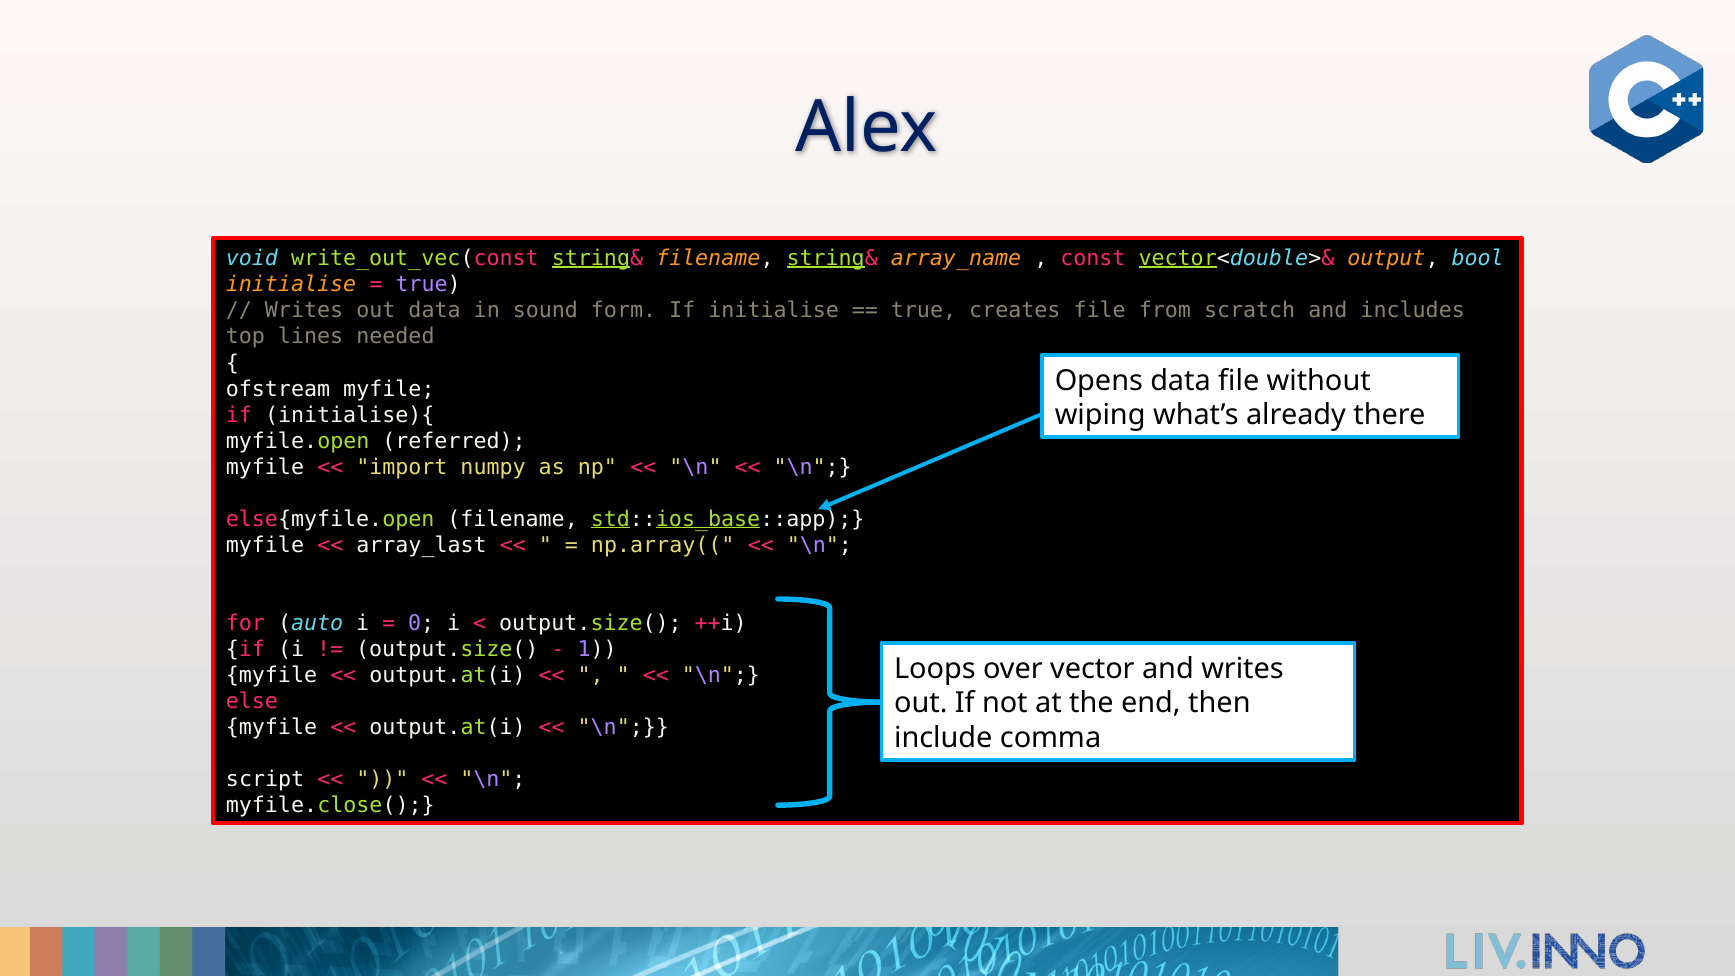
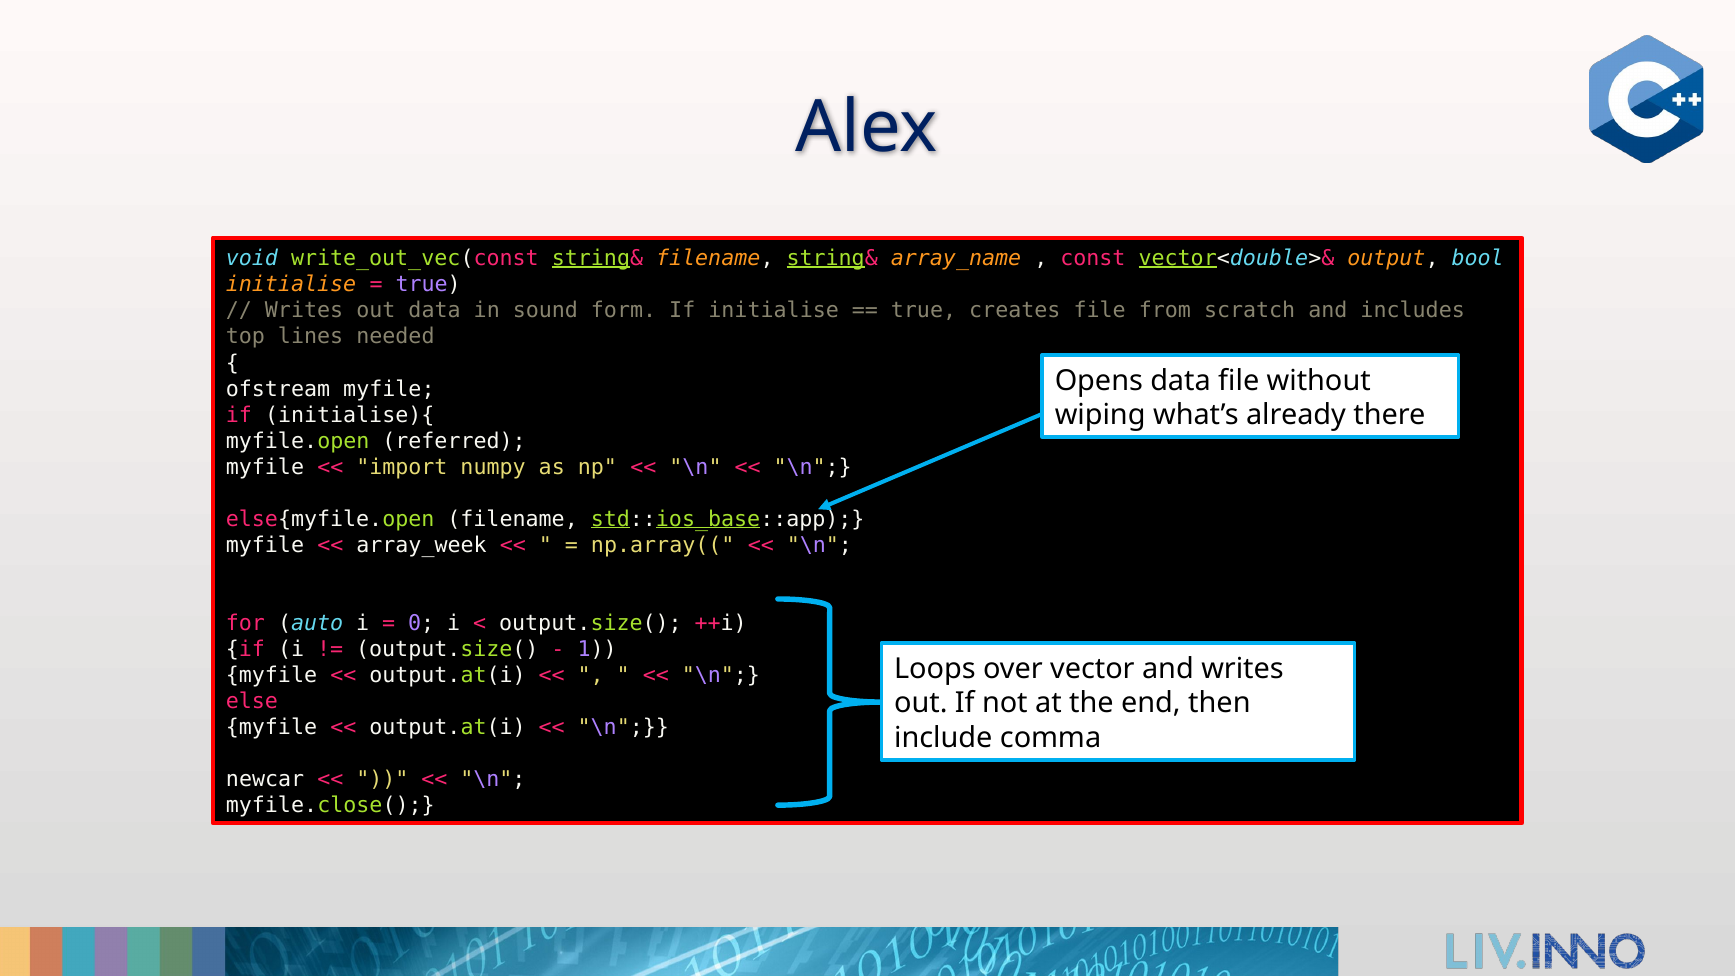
array_last: array_last -> array_week (422, 545)
script: script -> newcar (265, 779)
